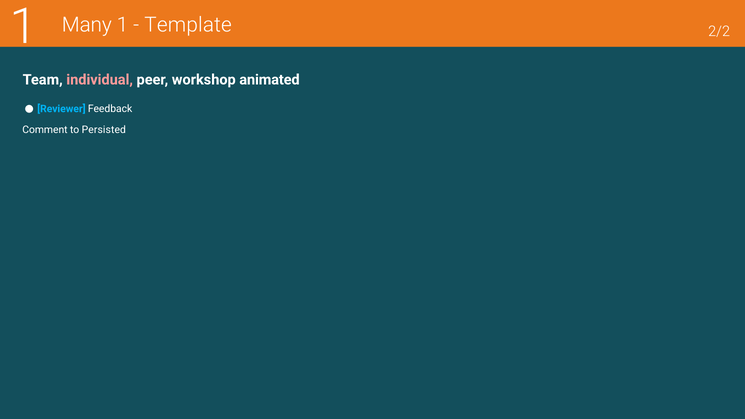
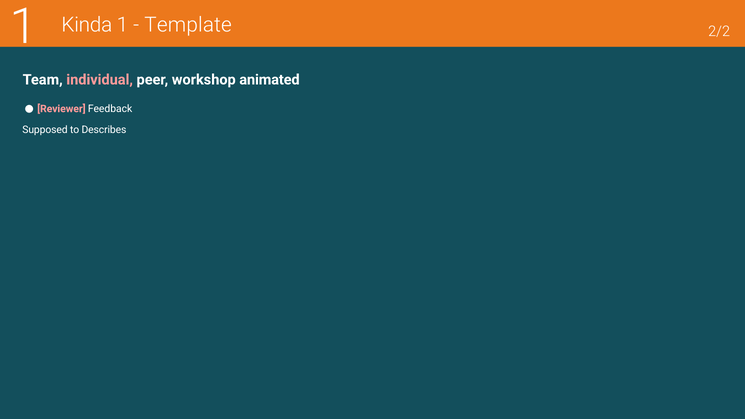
Many: Many -> Kinda (87, 25)
Reviewer colour: light blue -> pink (61, 109)
Comment: Comment -> Supposed (45, 130)
Persisted: Persisted -> Describes (104, 130)
